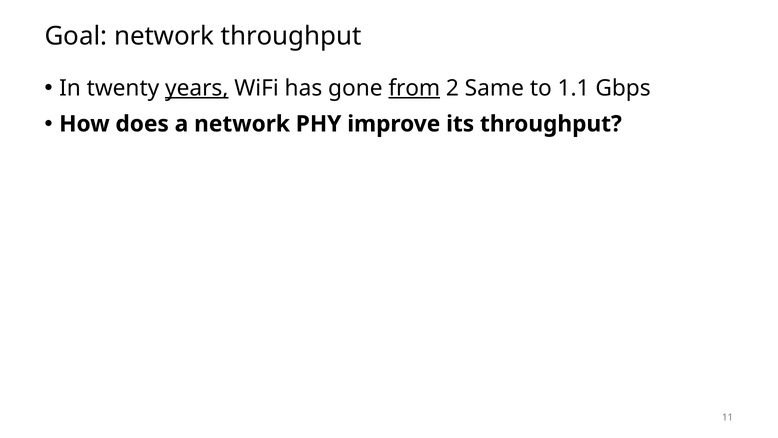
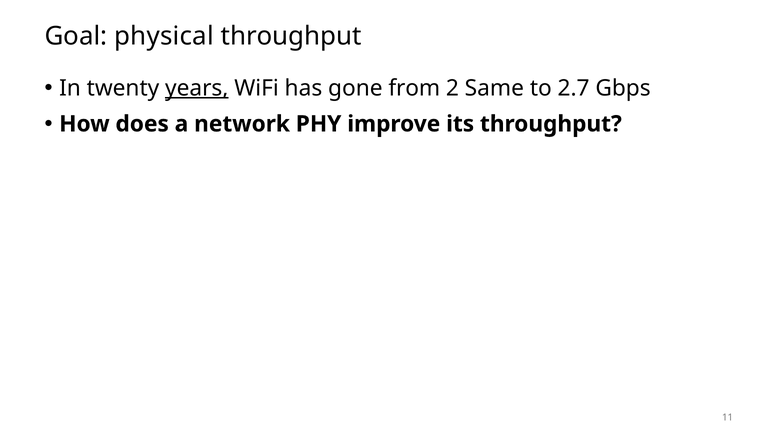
Goal network: network -> physical (164, 36)
from underline: present -> none (414, 88)
1.1: 1.1 -> 2.7 (574, 88)
